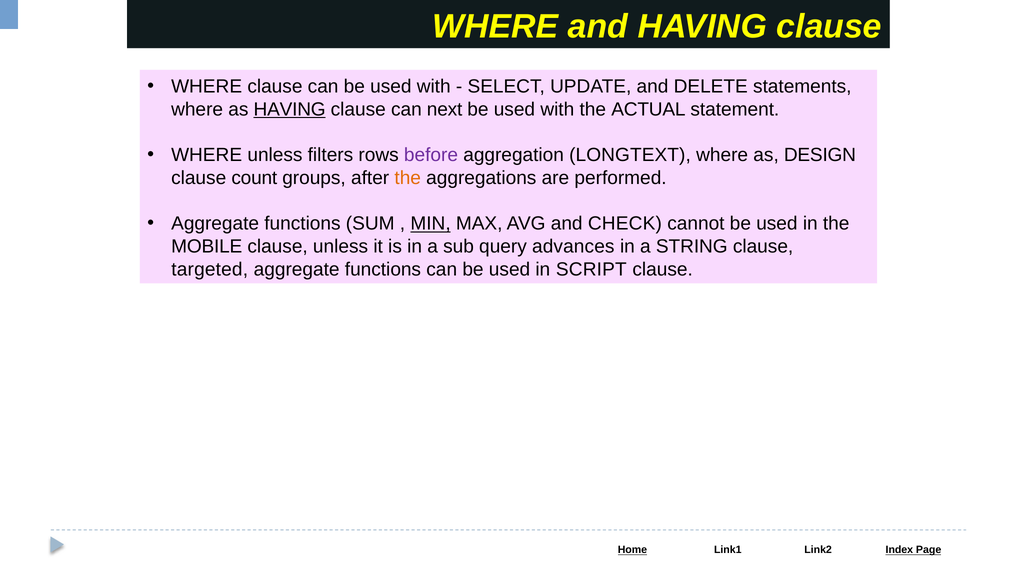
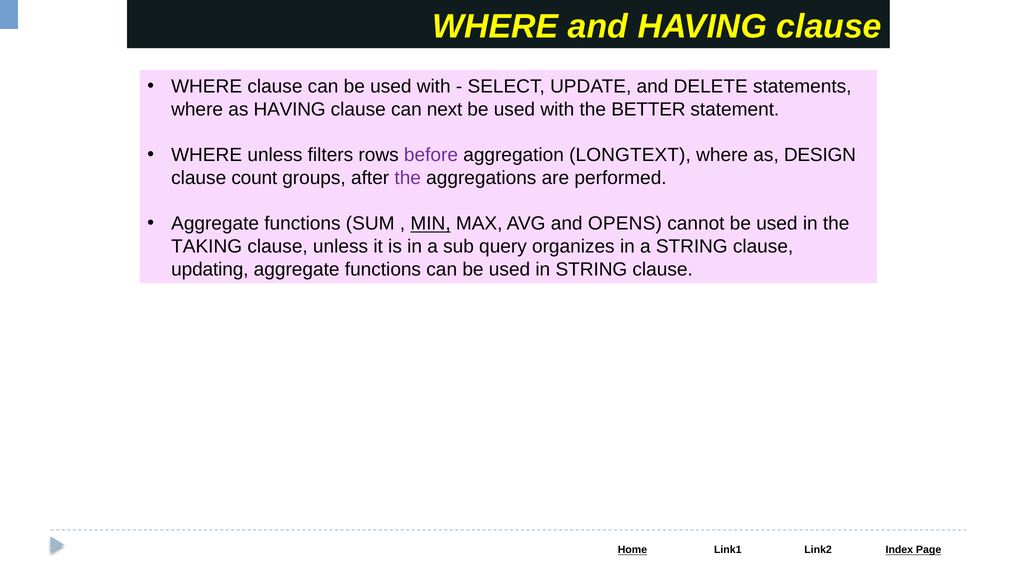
HAVING underline: present -> none (290, 109)
ACTUAL: ACTUAL -> BETTER (648, 109)
the colour: orange -> purple (408, 178)
CHECK: CHECK -> OPENS (625, 224)
MOBILE: MOBILE -> TAKING (207, 247)
advances: advances -> organizes (573, 247)
targeted: targeted -> updating (210, 269)
in SCRIPT: SCRIPT -> STRING (591, 269)
